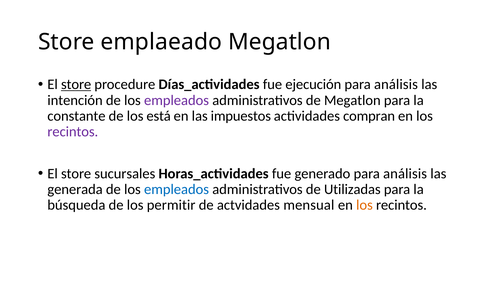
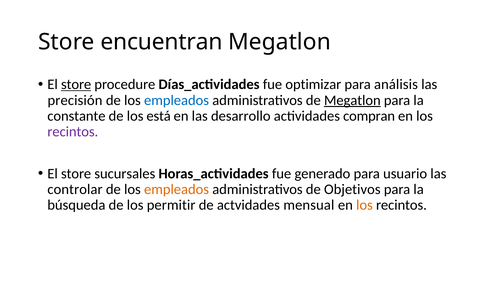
emplaeado: emplaeado -> encuentran (161, 42)
ejecución: ejecución -> optimizar (313, 84)
intención: intención -> precisión (75, 100)
empleados colour: purple -> blue (177, 100)
Megatlon underline: none -> present (352, 100)
impuestos: impuestos -> desarrollo (241, 116)
generado para análisis: análisis -> usuario (405, 173)
generada: generada -> controlar (75, 189)
empleados colour: blue -> orange (177, 189)
Utilizadas: Utilizadas -> Objetivos (352, 189)
